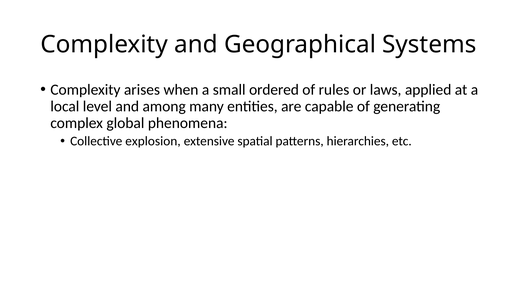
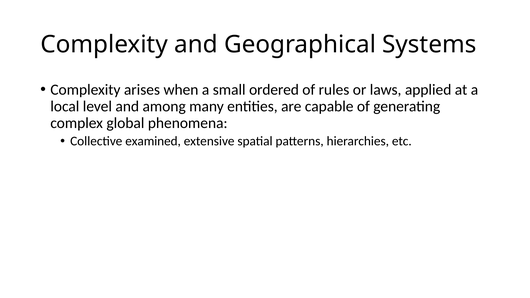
explosion: explosion -> examined (153, 141)
